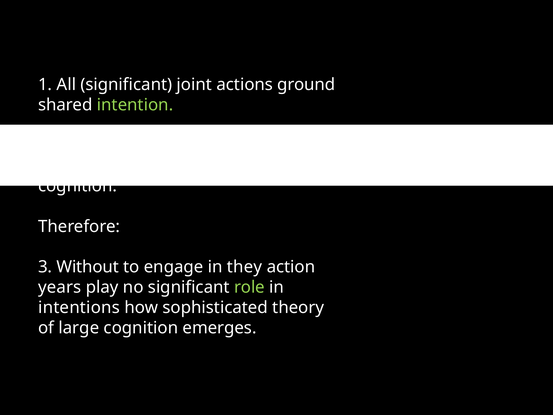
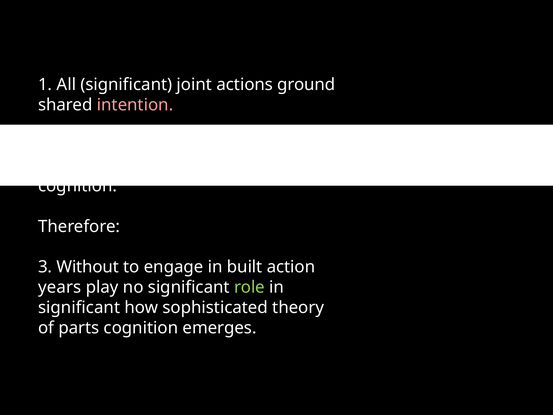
intention colour: light green -> pink (135, 105)
they: they -> built (245, 267)
intentions: intentions -> significant (79, 307)
large: large -> parts (79, 328)
